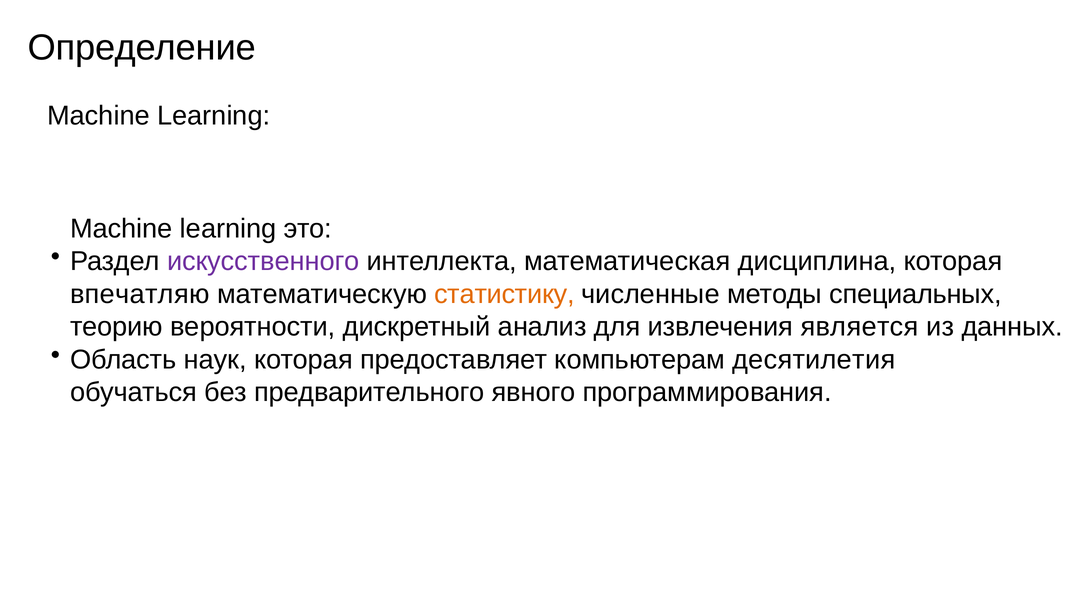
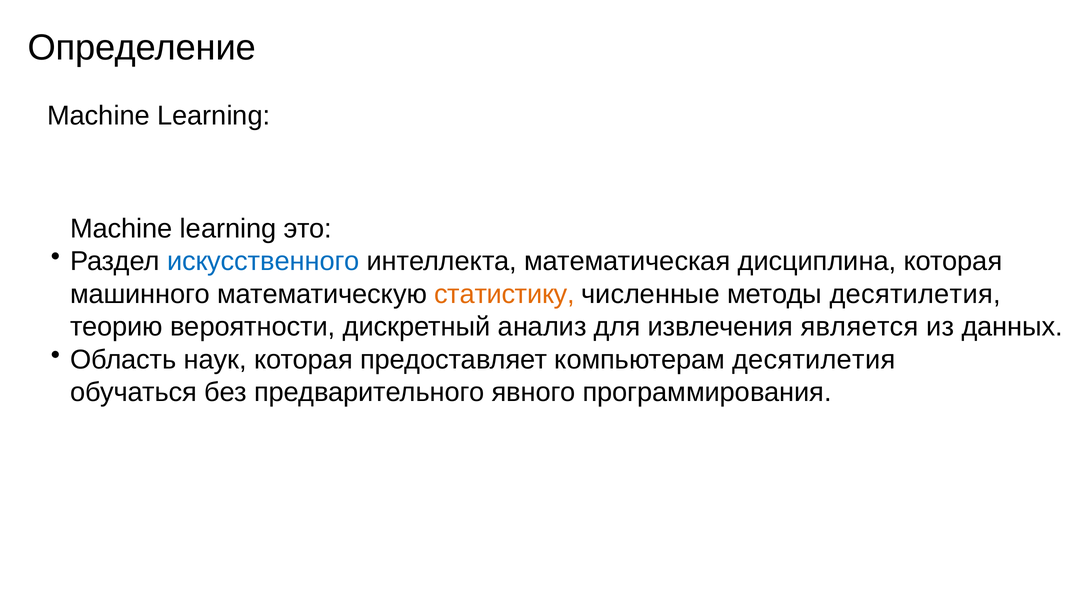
искусственного colour: purple -> blue (263, 261)
впечатляю: впечатляю -> машинного (140, 294)
методы специальных: специальных -> десятилетия (915, 294)
